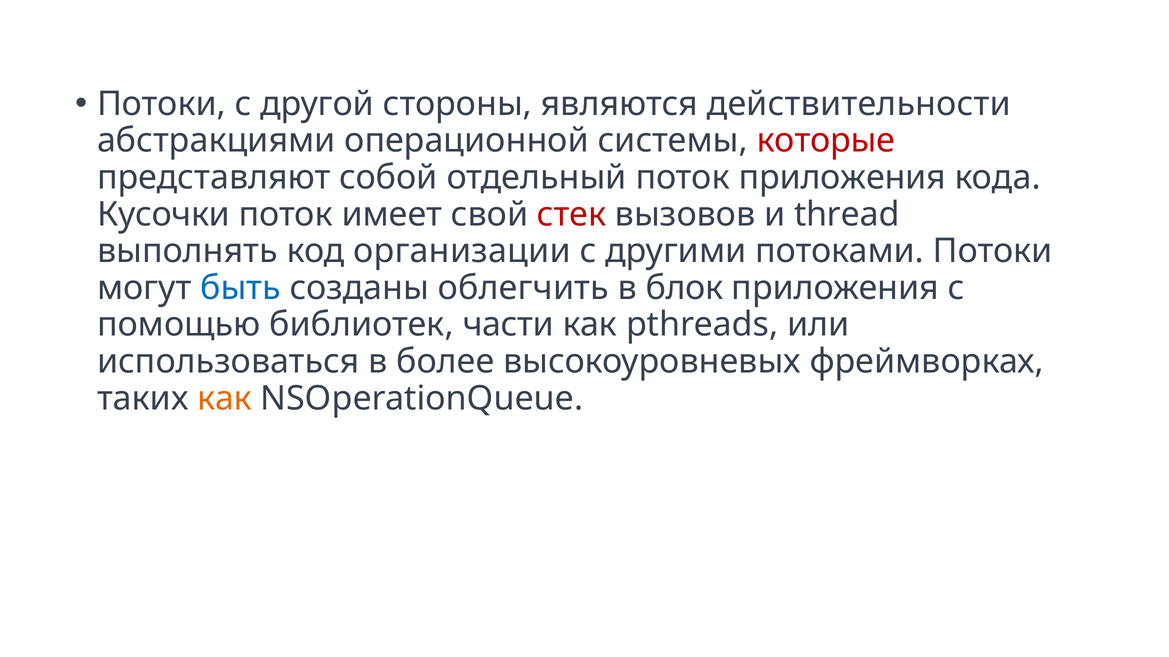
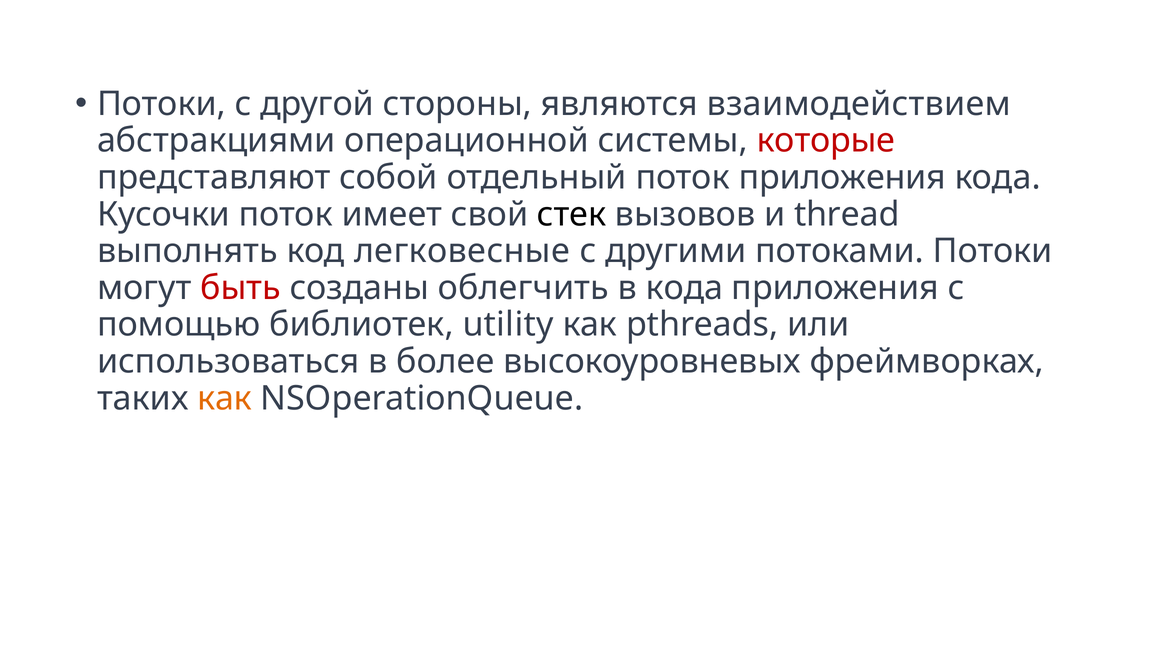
действительности: действительности -> взаимодействием (859, 104)
стек colour: red -> black (572, 214)
организации: организации -> легковесные (462, 251)
быть colour: blue -> red (241, 288)
в блок: блок -> кода (684, 288)
части: части -> utility (508, 325)
